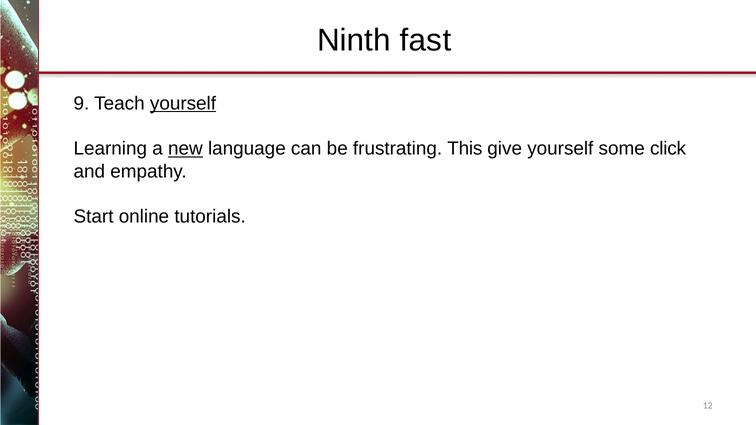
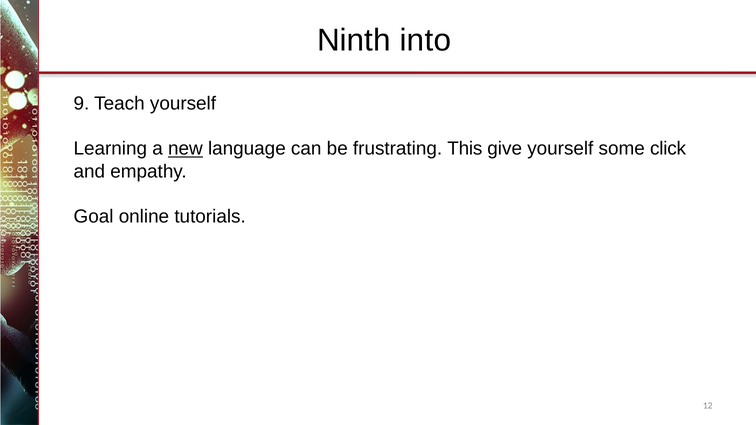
fast: fast -> into (425, 40)
yourself underline: present -> none (183, 103)
Start: Start -> Goal (94, 217)
